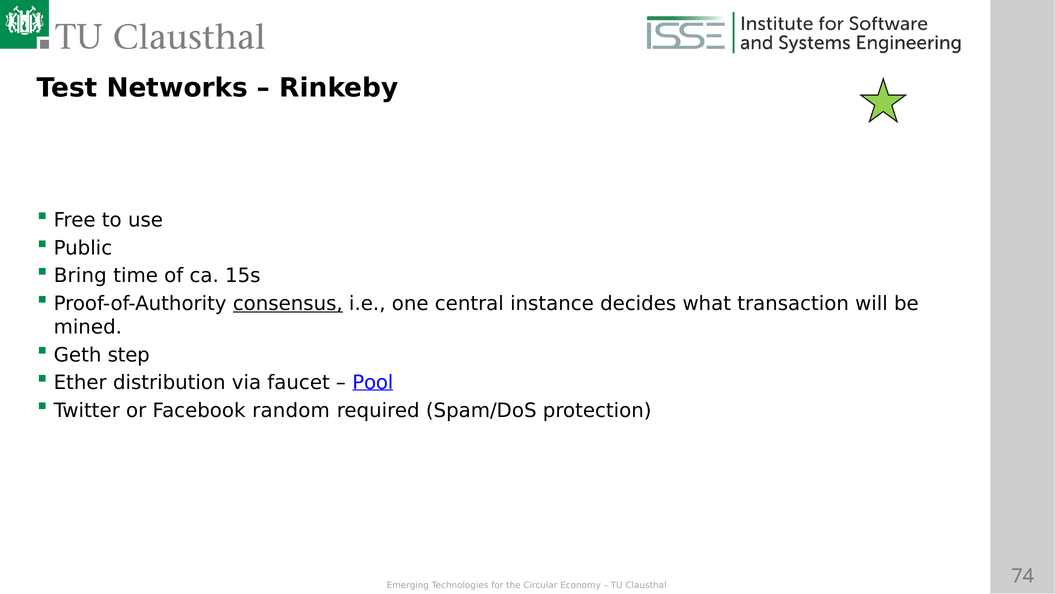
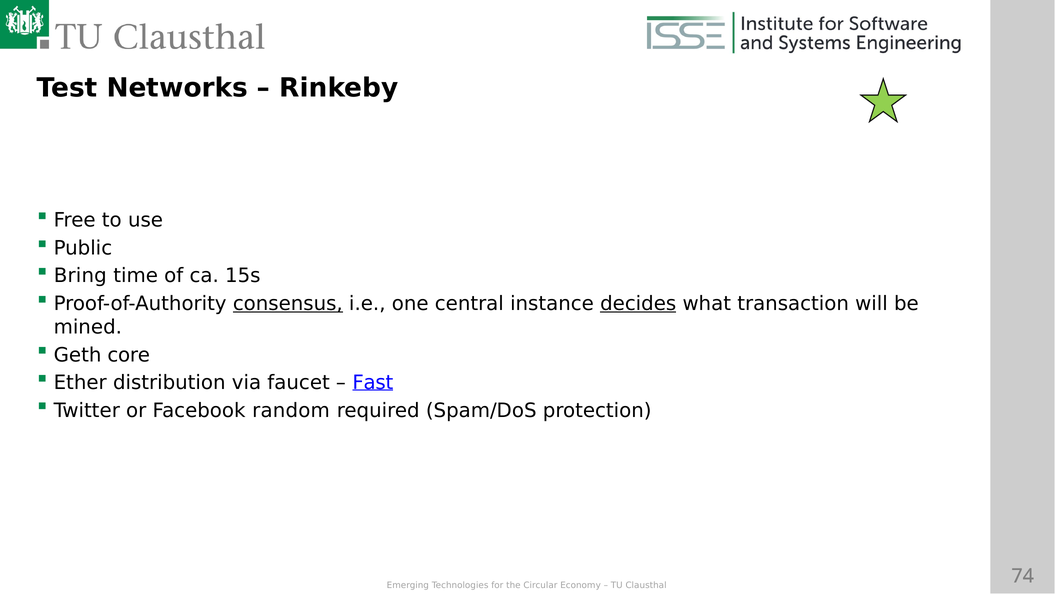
decides underline: none -> present (638, 303)
step: step -> core (129, 355)
Pool: Pool -> Fast (373, 382)
